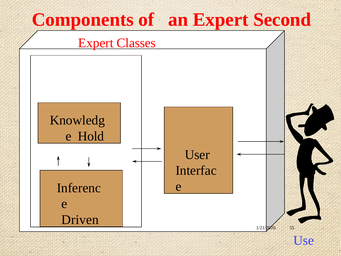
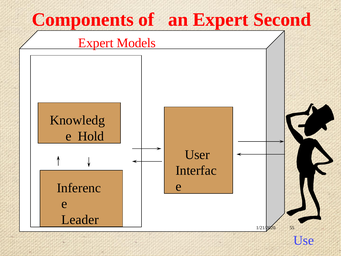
Classes: Classes -> Models (136, 43)
Driven: Driven -> Leader (80, 220)
